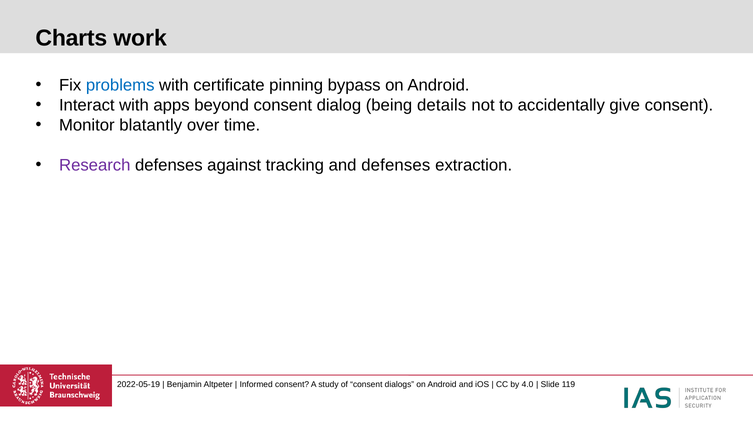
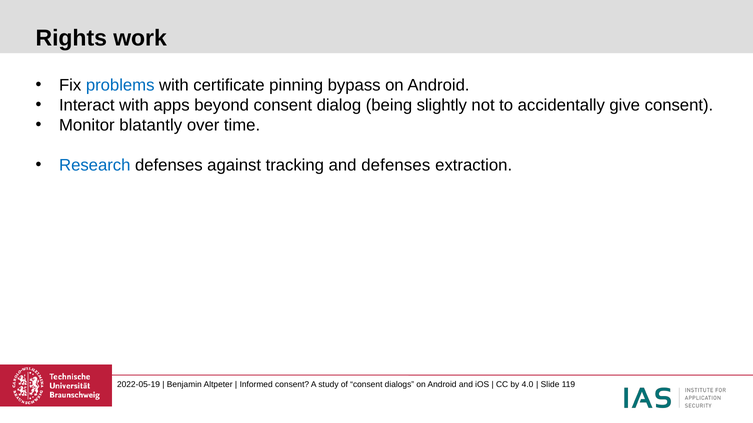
Charts: Charts -> Rights (71, 38)
details: details -> slightly (442, 105)
Research colour: purple -> blue (95, 166)
